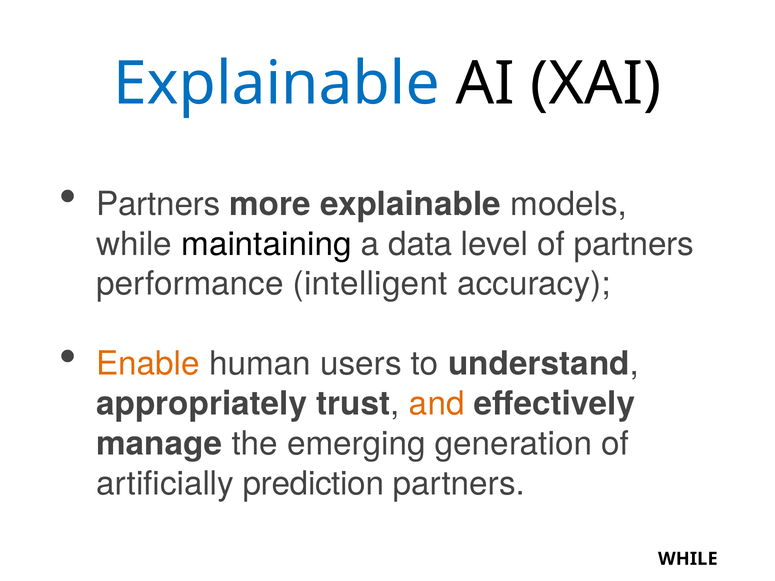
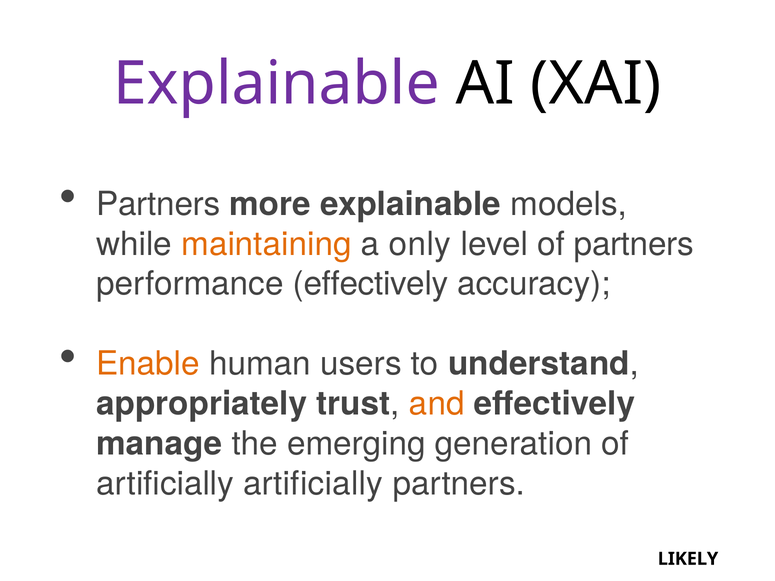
Explainable colour: blue -> purple (277, 84)
maintaining colour: black -> orange (266, 244)
data: data -> only (420, 244)
performance intelligent: intelligent -> effectively (371, 284)
artificially prediction: prediction -> artificially (313, 484)
WHILE: WHILE -> LIKELY (688, 559)
